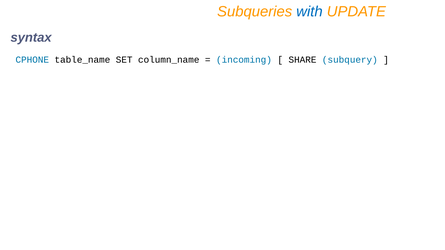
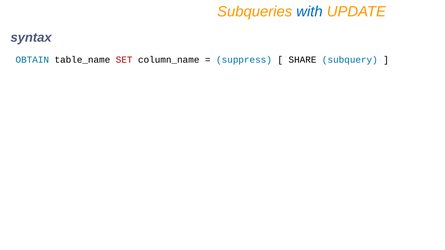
CPHONE: CPHONE -> OBTAIN (32, 60)
SET colour: black -> red (124, 60)
incoming: incoming -> suppress (244, 60)
